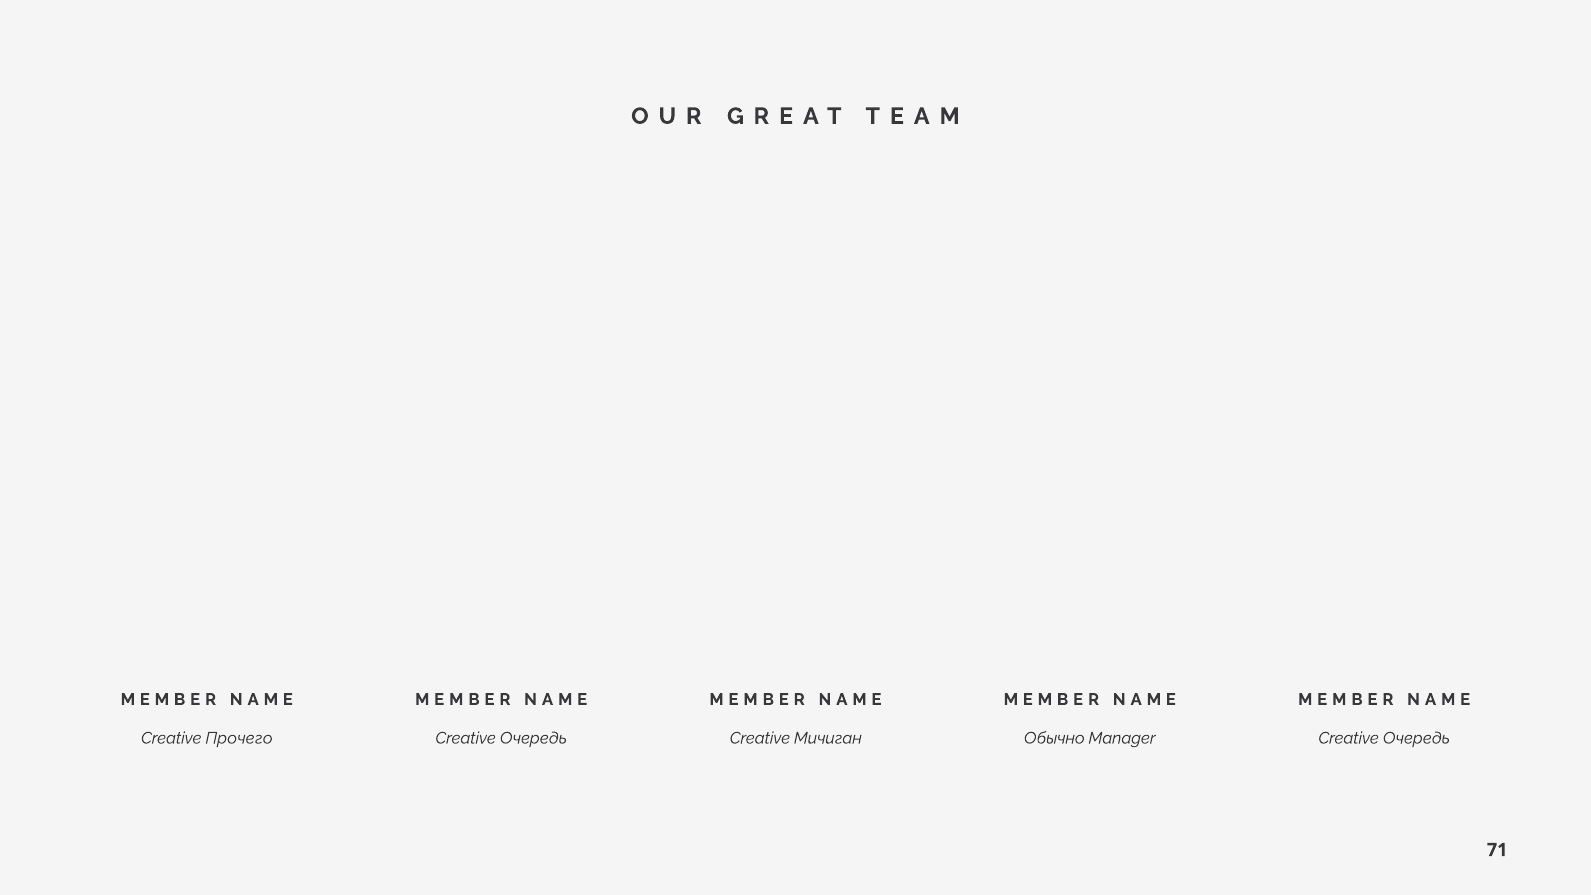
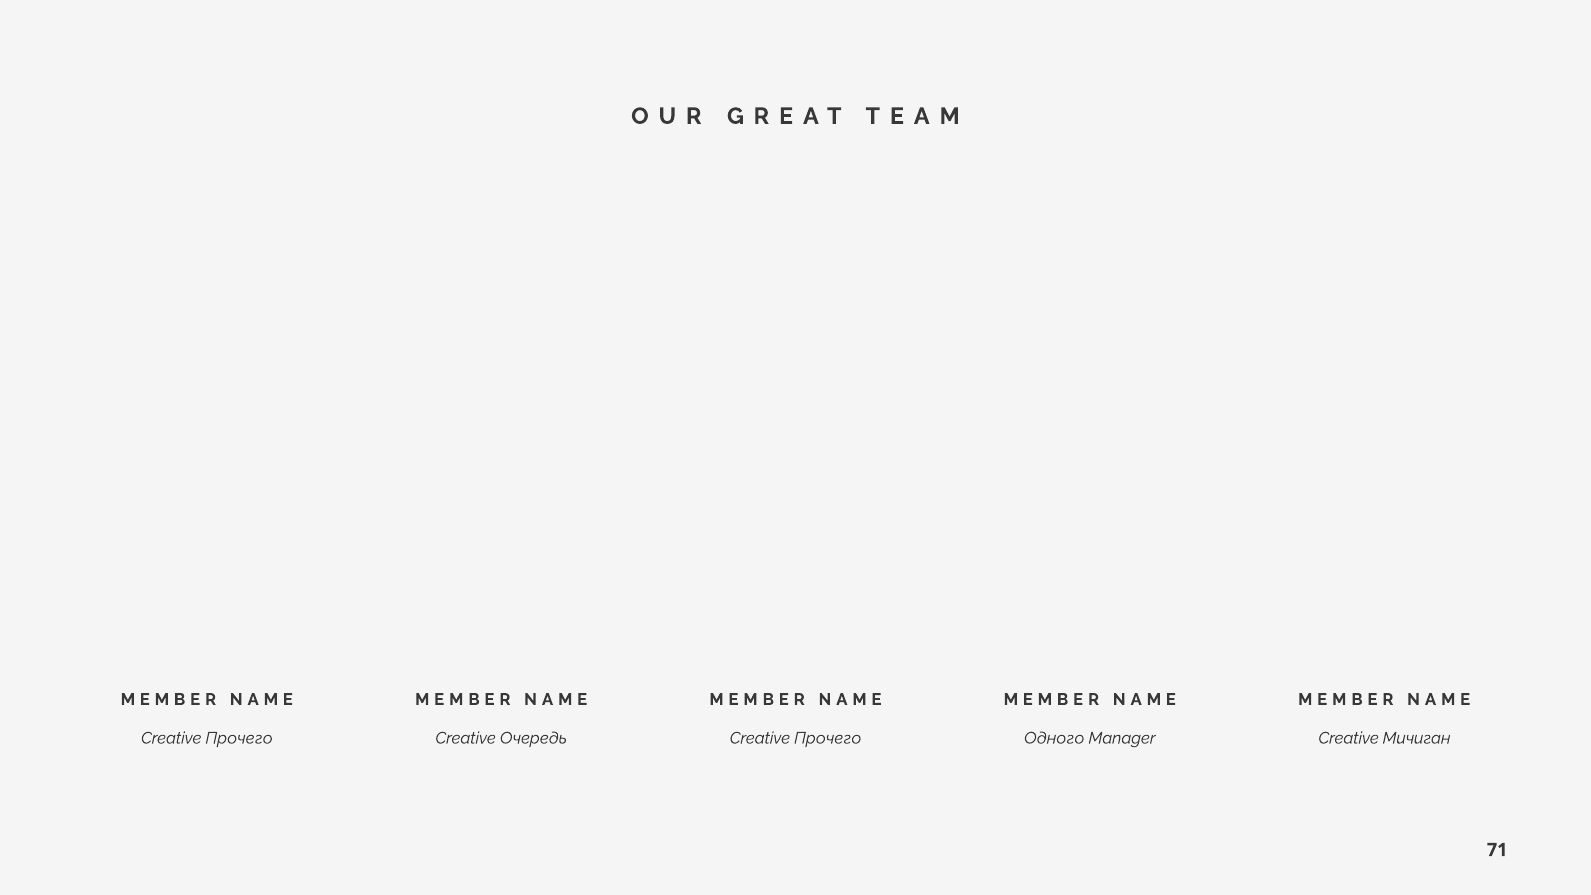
Мичиган: Мичиган -> Прочего (828, 738)
Обычно: Обычно -> Одного (1054, 738)
Очередь: Очередь -> Мичиган (1416, 738)
